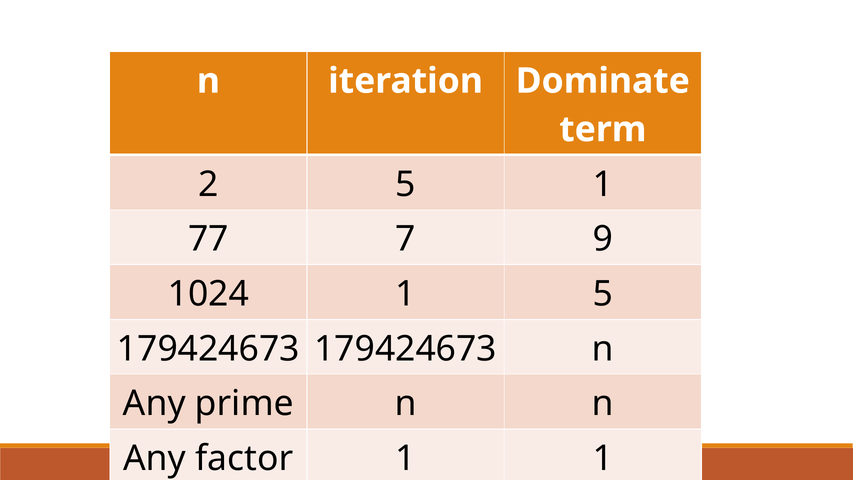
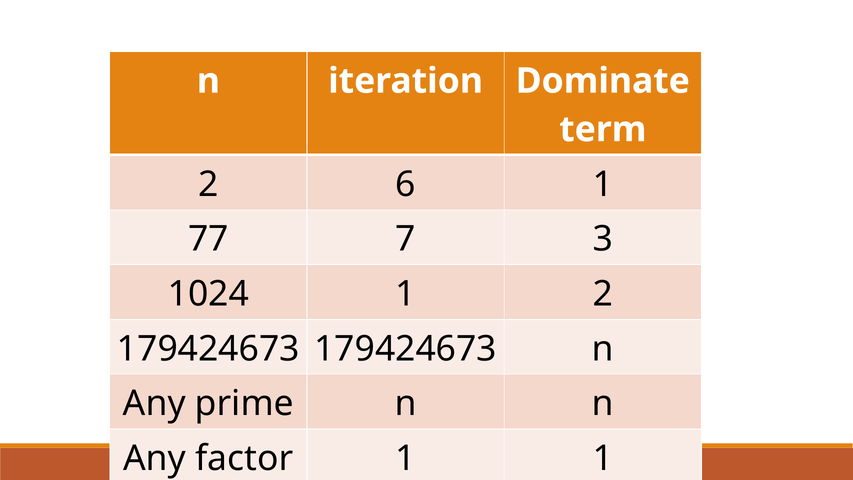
2 5: 5 -> 6 (406, 184)
9: 9 -> 3 (603, 239)
1 5: 5 -> 2 (603, 294)
